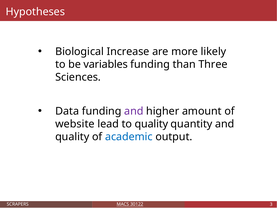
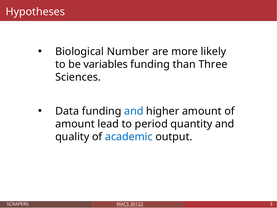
Increase: Increase -> Number (128, 52)
and colour: purple -> blue (134, 111)
website: website -> amount (75, 124)
to quality: quality -> period (151, 124)
